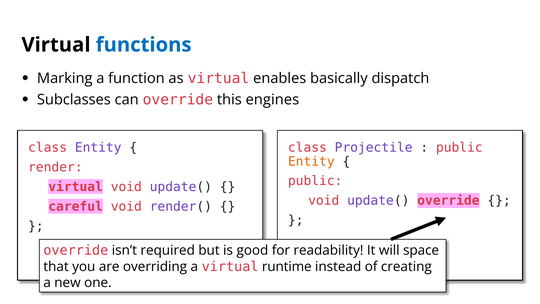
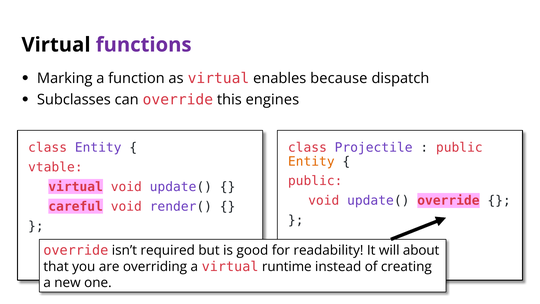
functions colour: blue -> purple (144, 45)
basically: basically -> because (339, 78)
render: render -> vtable (55, 167)
space: space -> about (421, 250)
